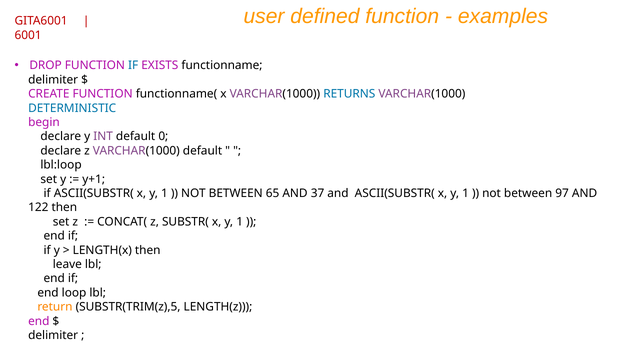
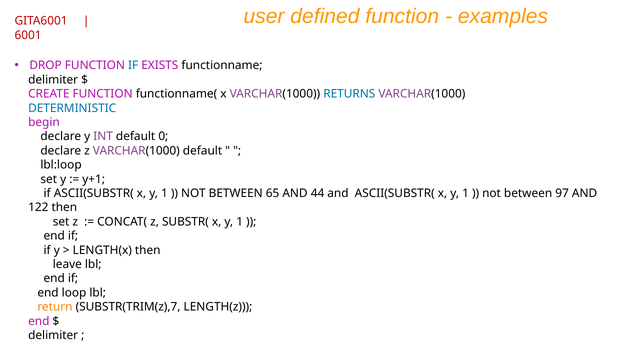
37: 37 -> 44 (318, 194)
SUBSTR(TRIM(z),5: SUBSTR(TRIM(z),5 -> SUBSTR(TRIM(z),7 (128, 307)
